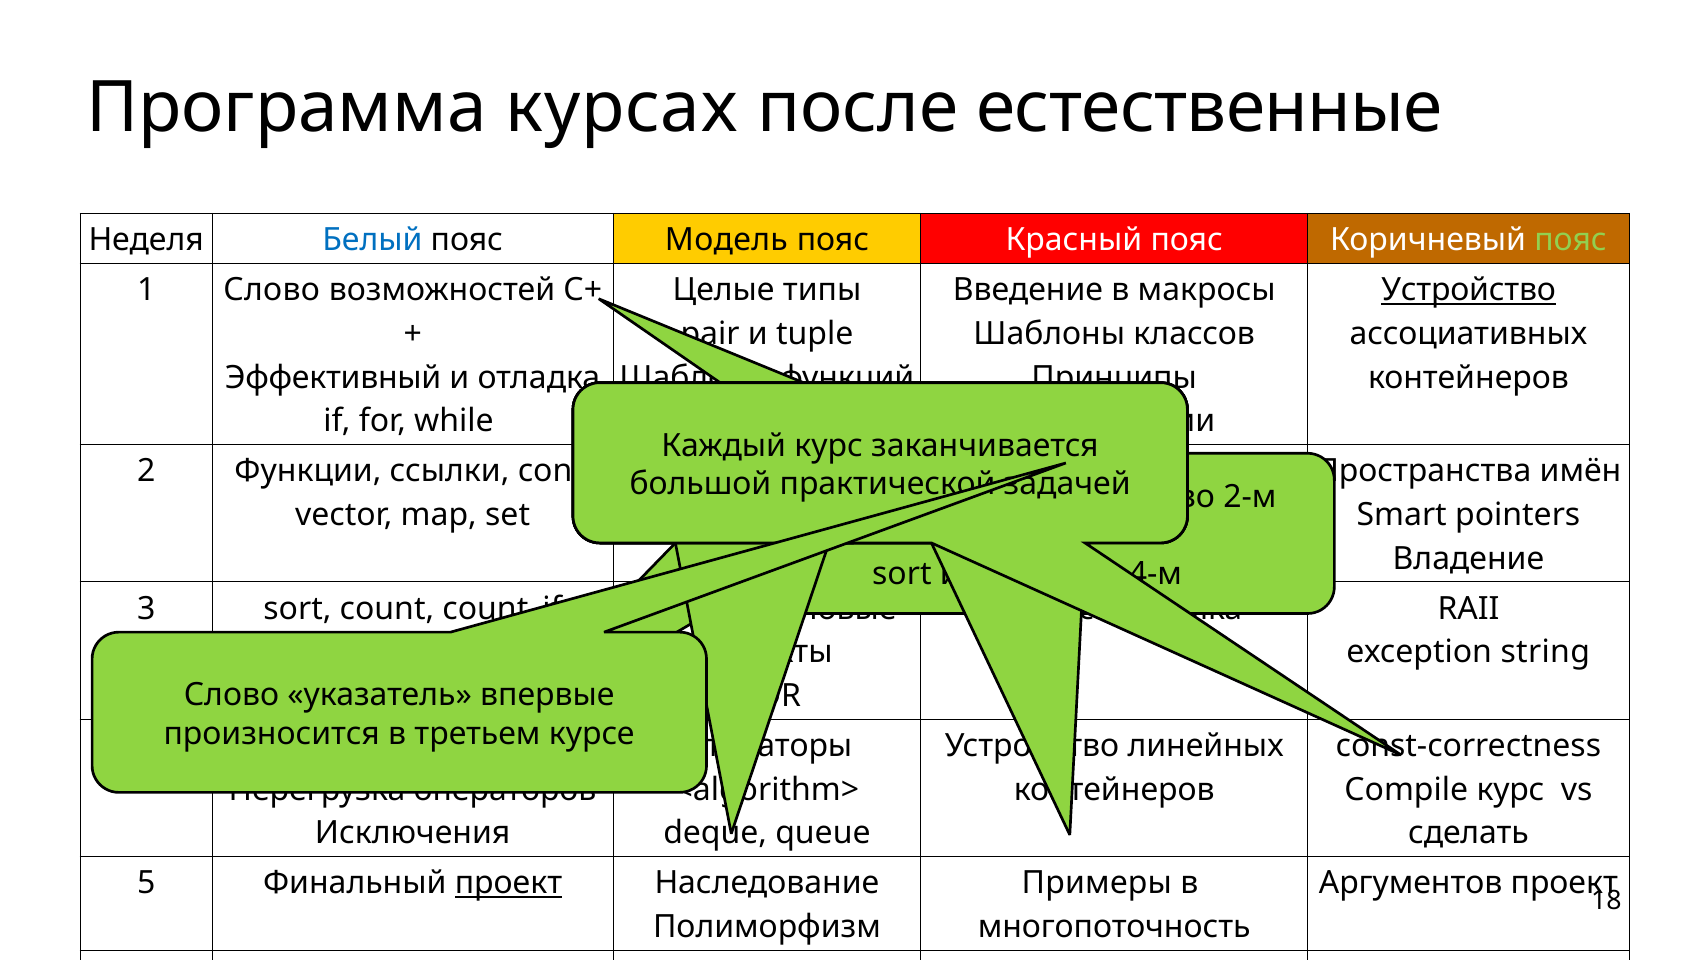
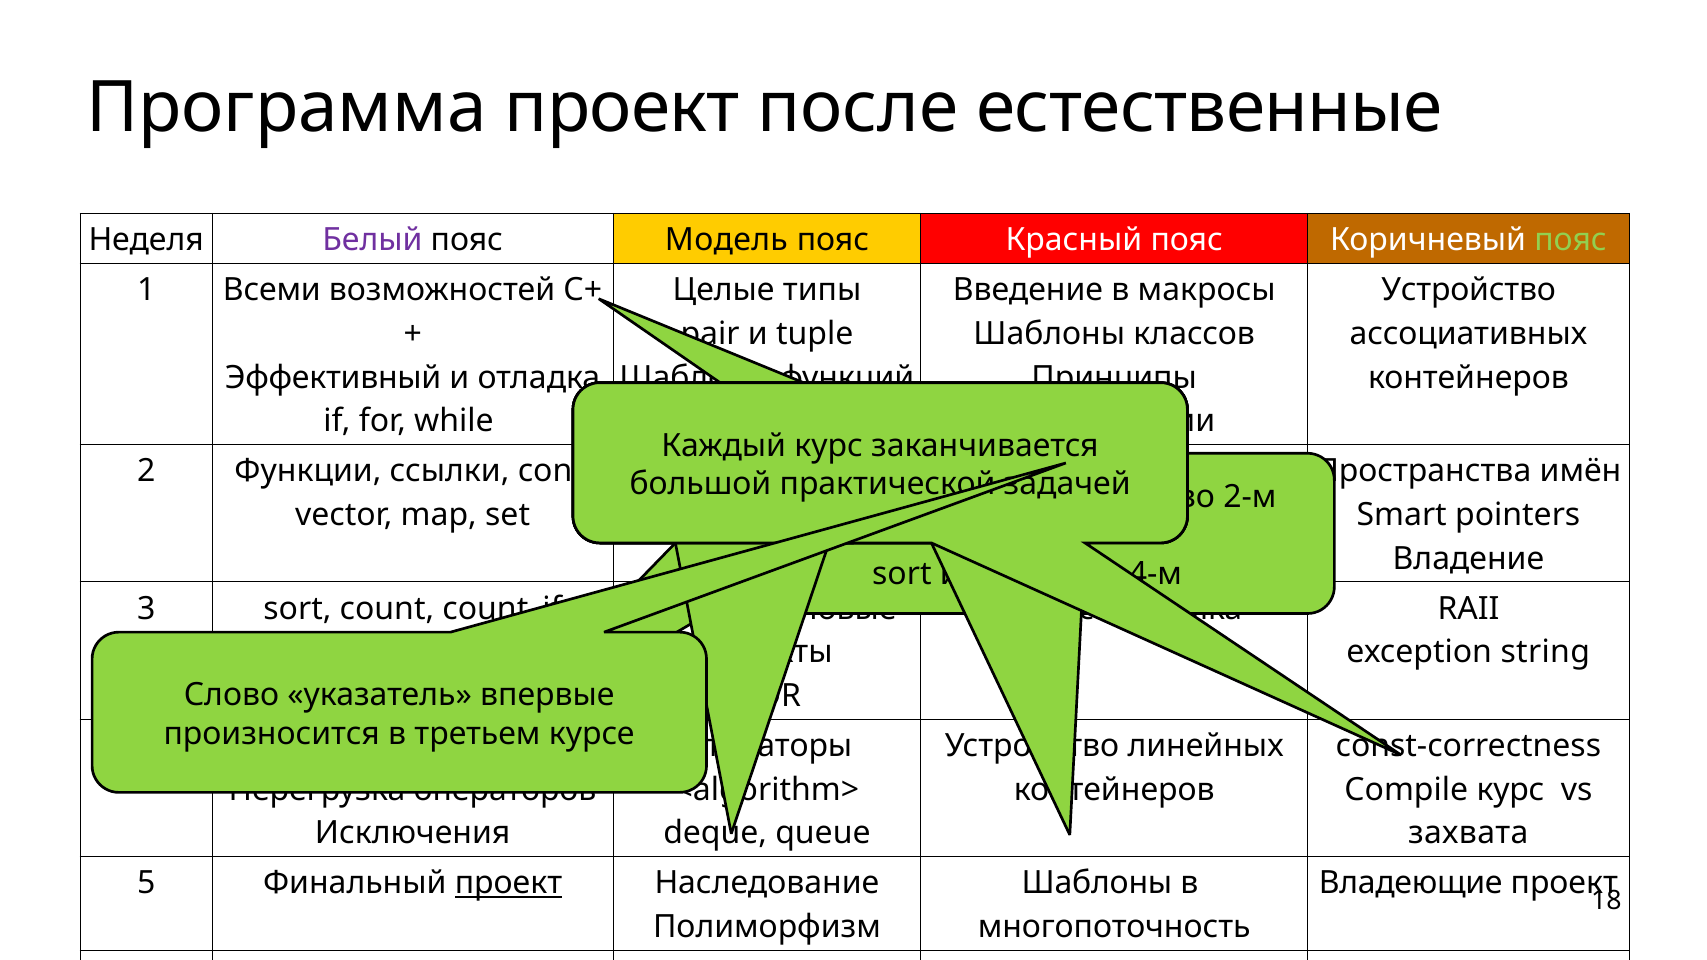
Программа курсах: курсах -> проект (622, 108)
Белый colour: blue -> purple (372, 240)
1 Слово: Слово -> Всеми (272, 290)
Устройство underline: present -> none (1469, 290)
сделать: сделать -> захвата (1468, 833)
Примеры: Примеры -> Шаблоны (1097, 884)
Аргументов: Аргументов -> Владеющие (1411, 884)
